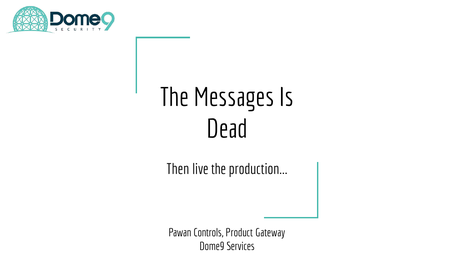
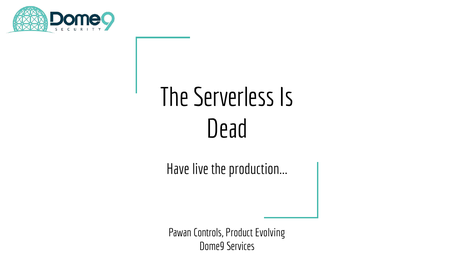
Messages: Messages -> Serverless (234, 98)
Then: Then -> Have (178, 169)
Gateway: Gateway -> Evolving (270, 233)
